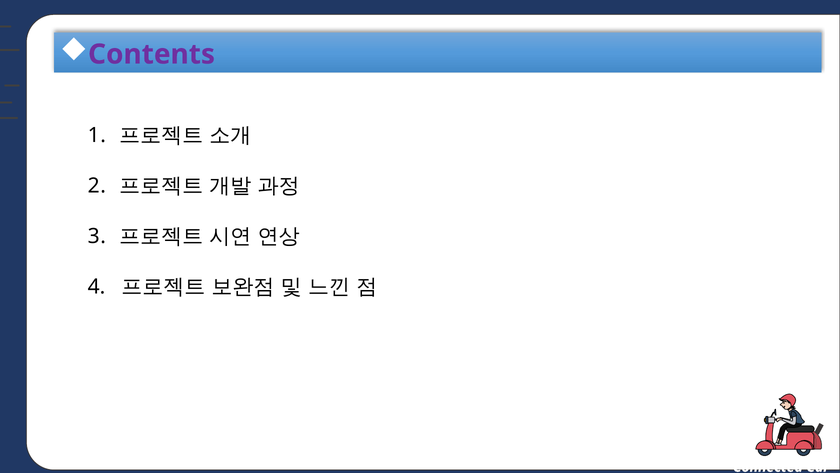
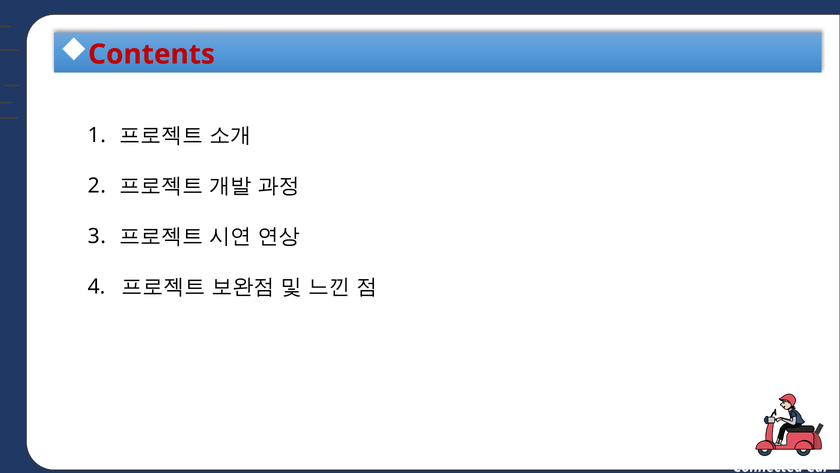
Contents colour: purple -> red (152, 54)
